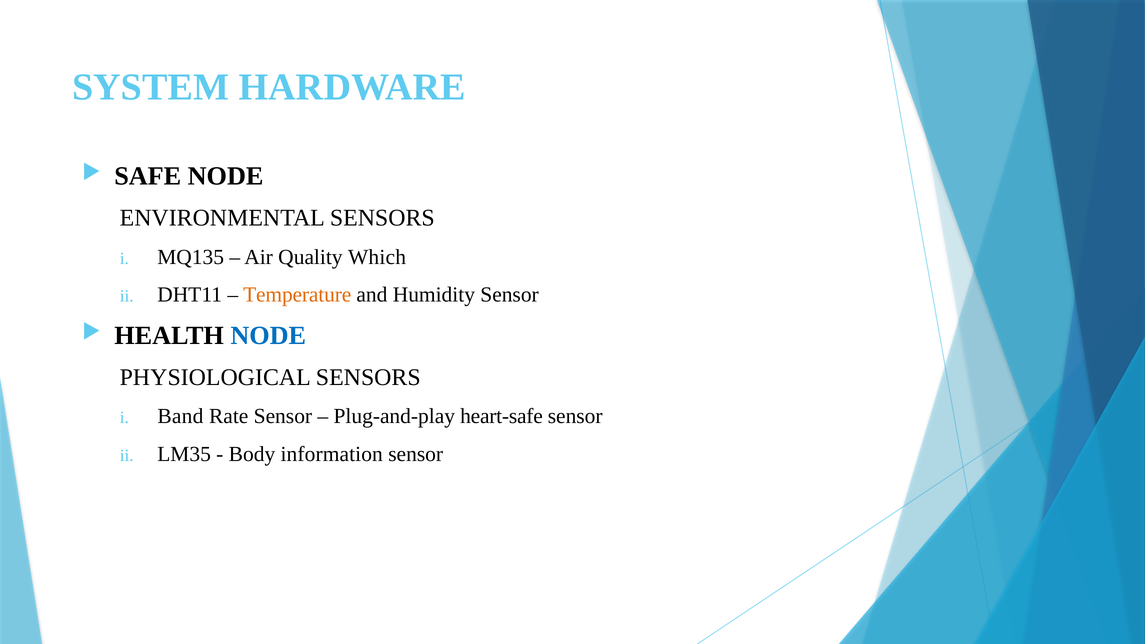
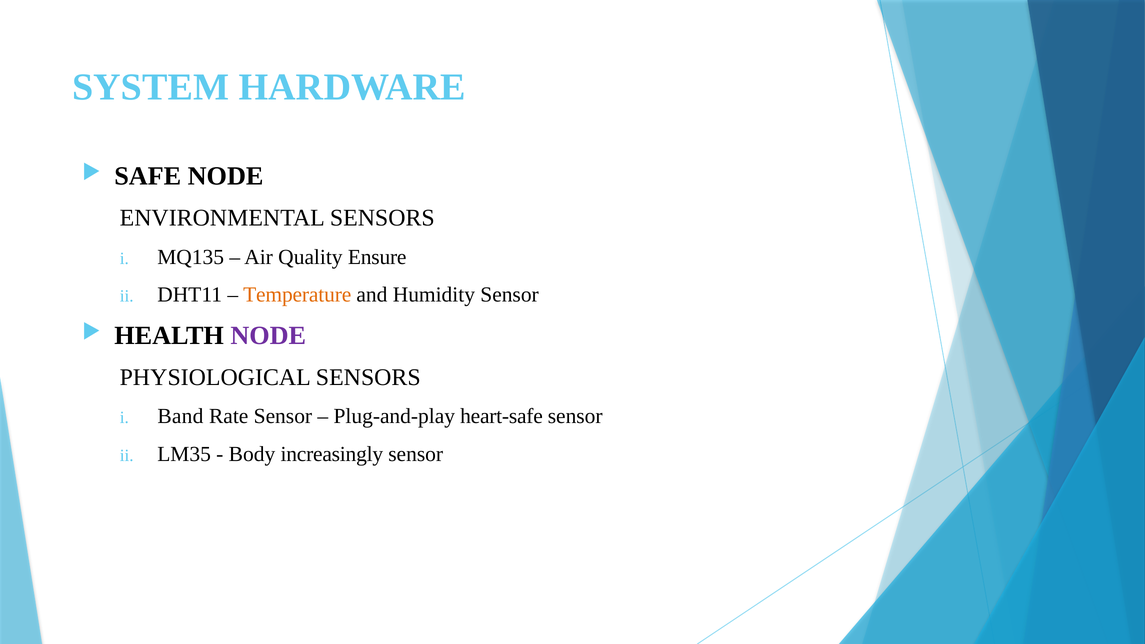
Which: Which -> Ensure (377, 257)
NODE colour: blue -> purple (268, 336)
information: information -> increasingly (332, 454)
